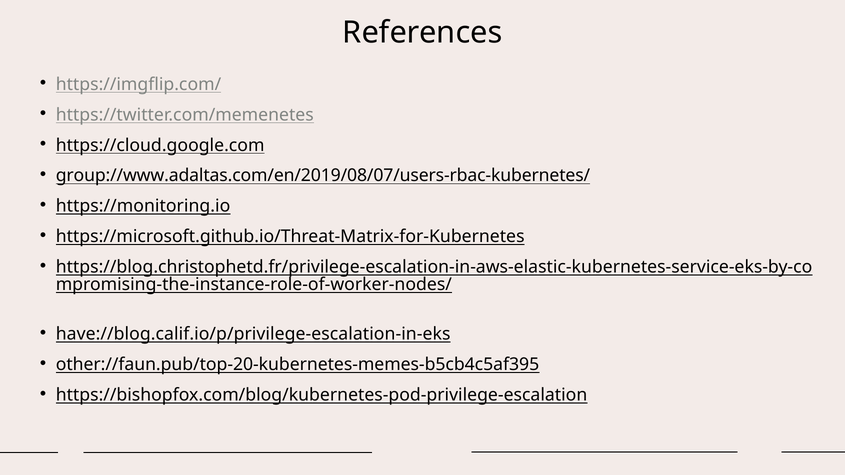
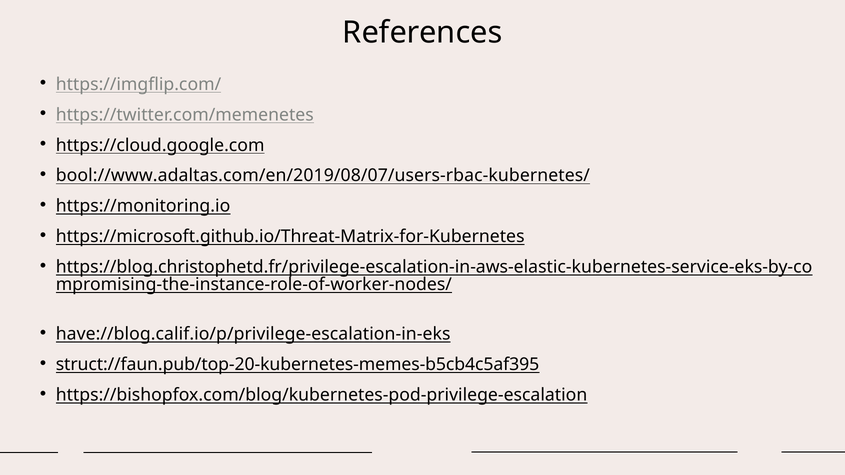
group://www.adaltas.com/en/2019/08/07/users-rbac-kubernetes/: group://www.adaltas.com/en/2019/08/07/users-rbac-kubernetes/ -> bool://www.adaltas.com/en/2019/08/07/users-rbac-kubernetes/ (323, 176)
other://faun.pub/top-20-kubernetes-memes-b5cb4c5af395: other://faun.pub/top-20-kubernetes-memes-b5cb4c5af395 -> struct://faun.pub/top-20-kubernetes-memes-b5cb4c5af395 (298, 365)
